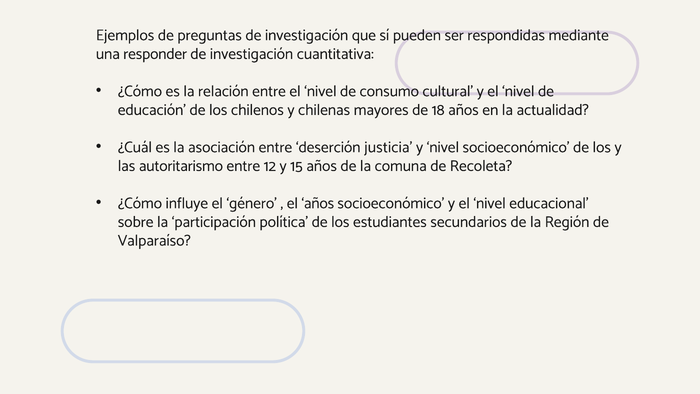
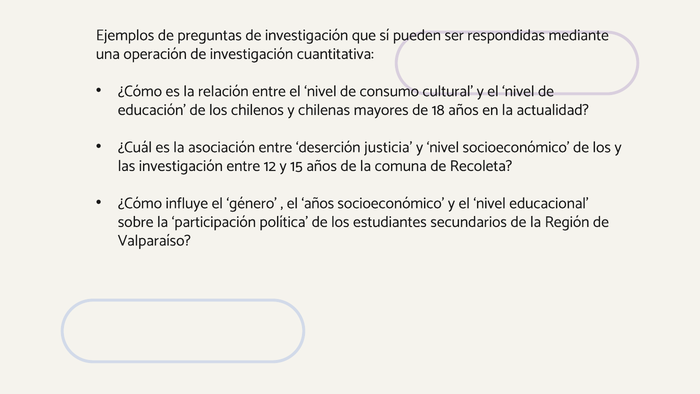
responder: responder -> operación (155, 54)
las autoritarismo: autoritarismo -> investigación (181, 166)
